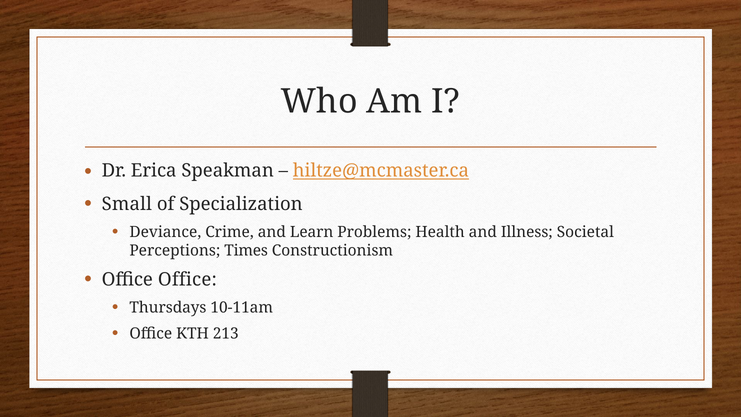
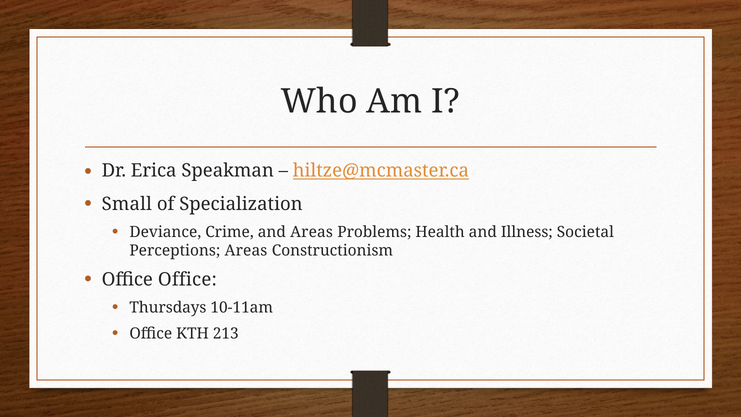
and Learn: Learn -> Areas (312, 232)
Perceptions Times: Times -> Areas (246, 251)
